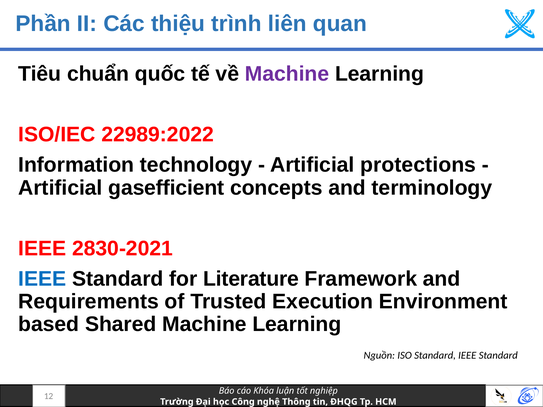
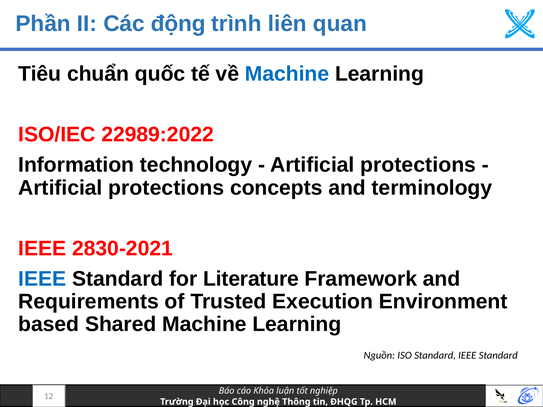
thiệu: thiệu -> động (178, 24)
Machine colour: purple -> blue (287, 74)
gasefficient: gasefficient -> protections (166, 188)
